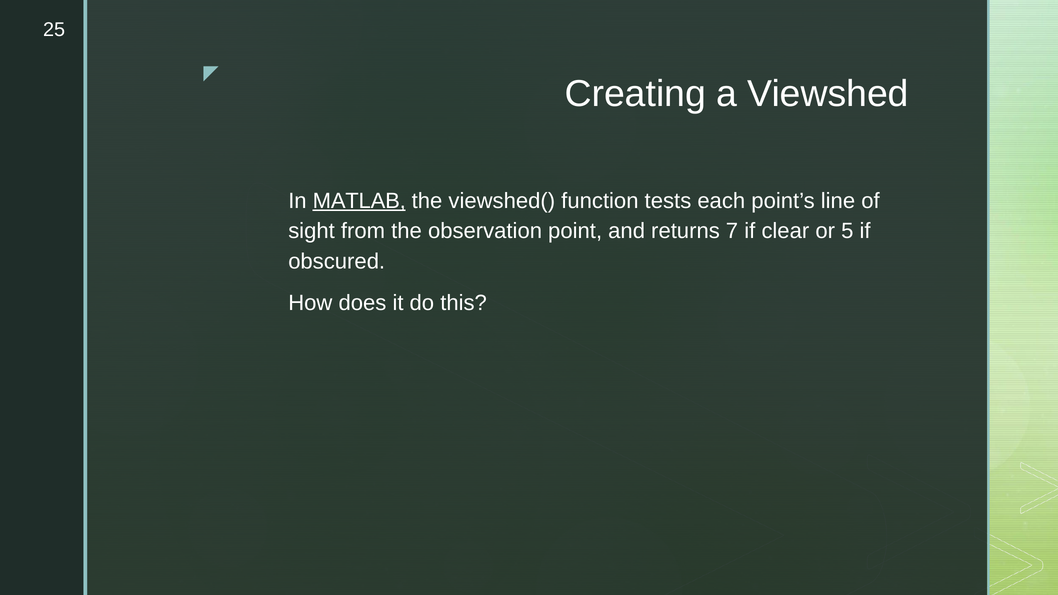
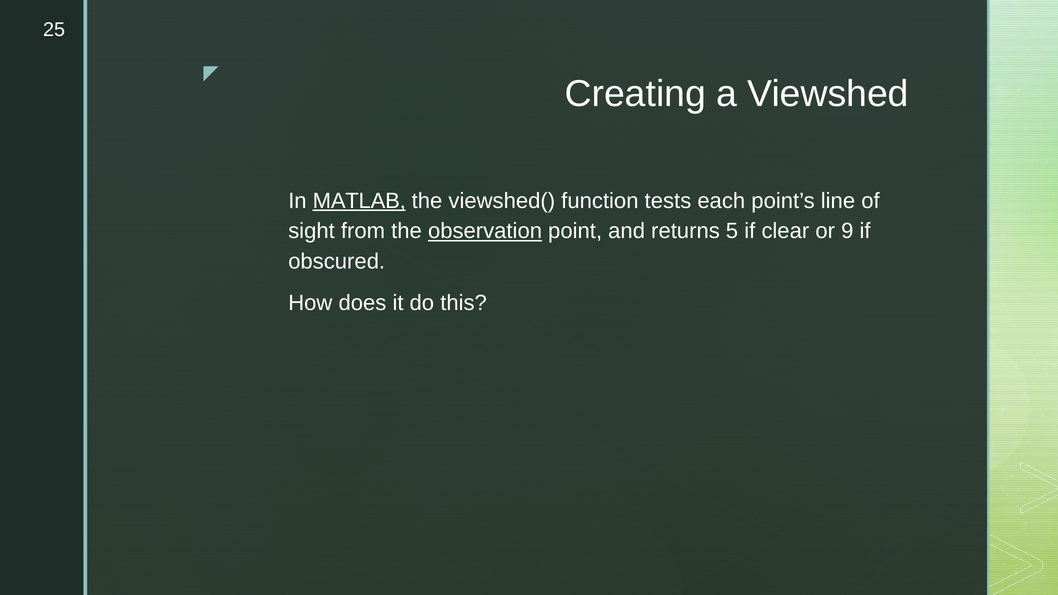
observation underline: none -> present (485, 231)
7: 7 -> 5 (732, 231)
5: 5 -> 9 (847, 231)
